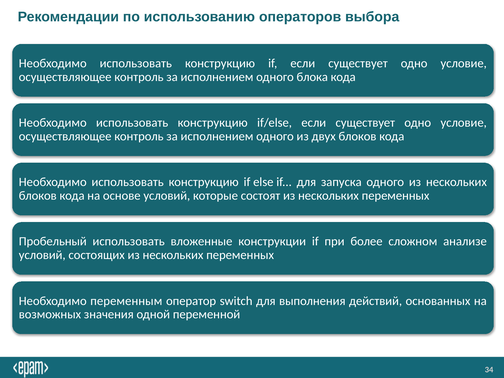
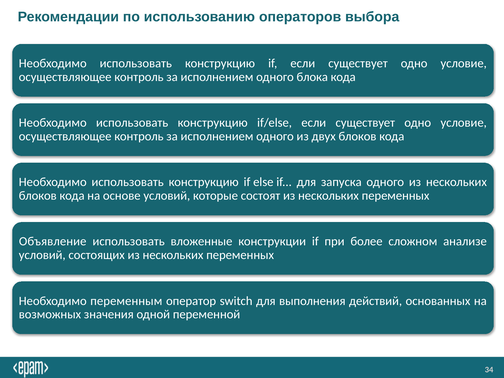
Пробельный: Пробельный -> Объявление (53, 241)
